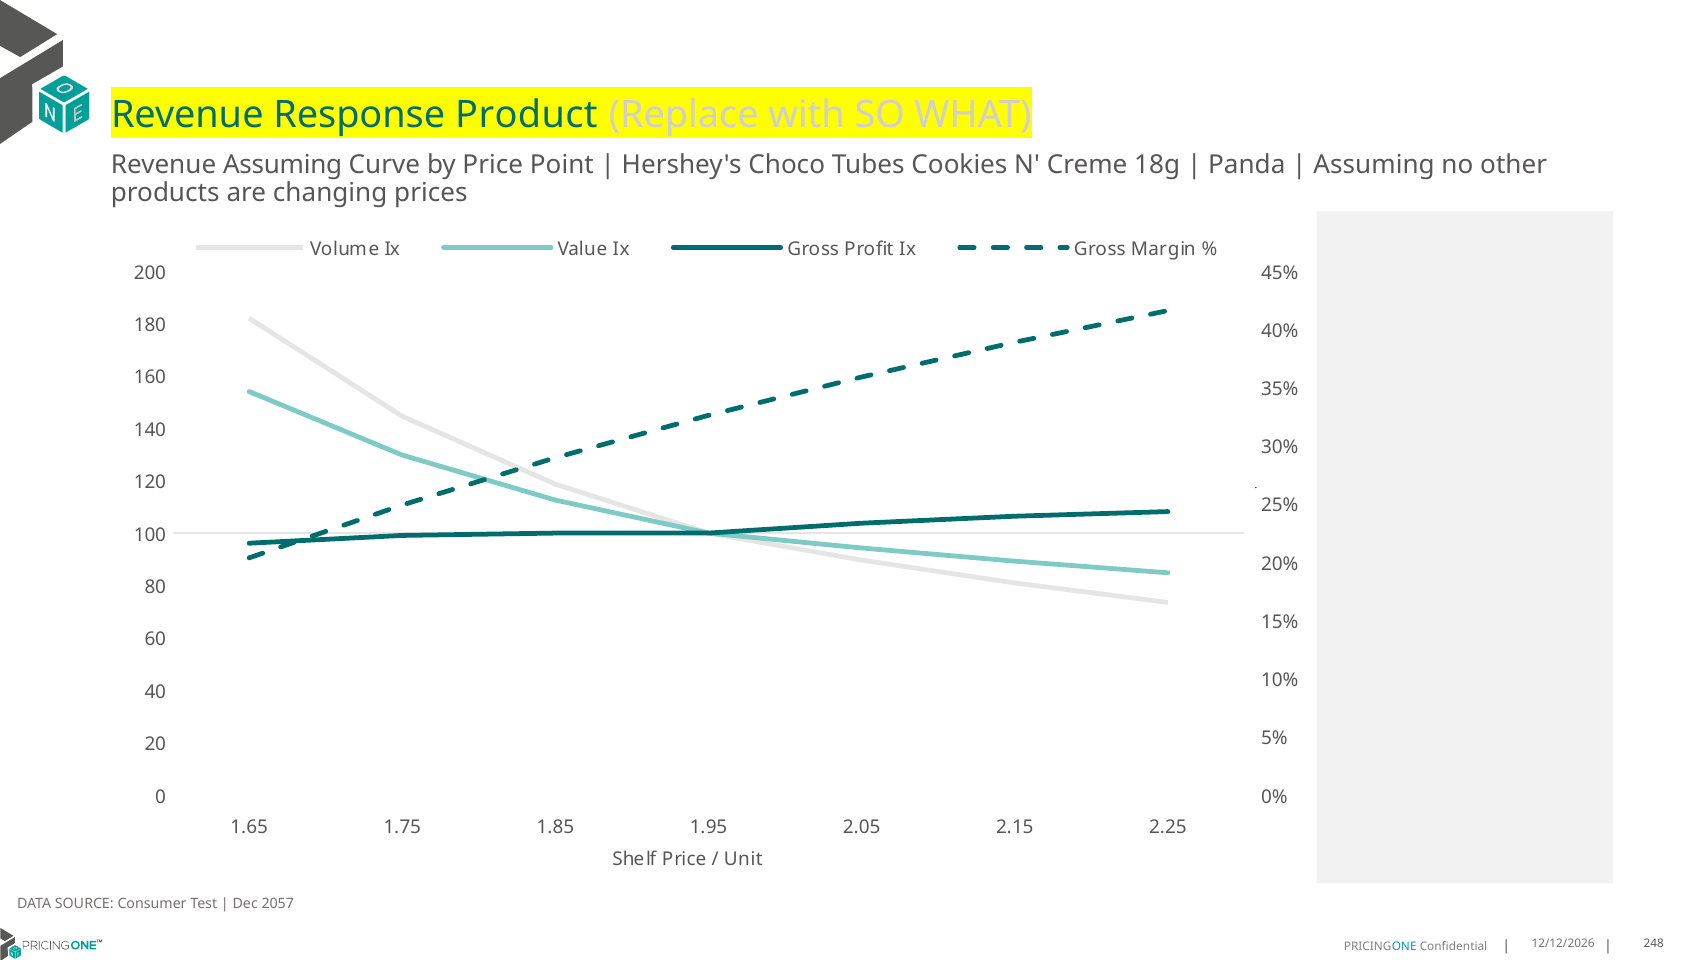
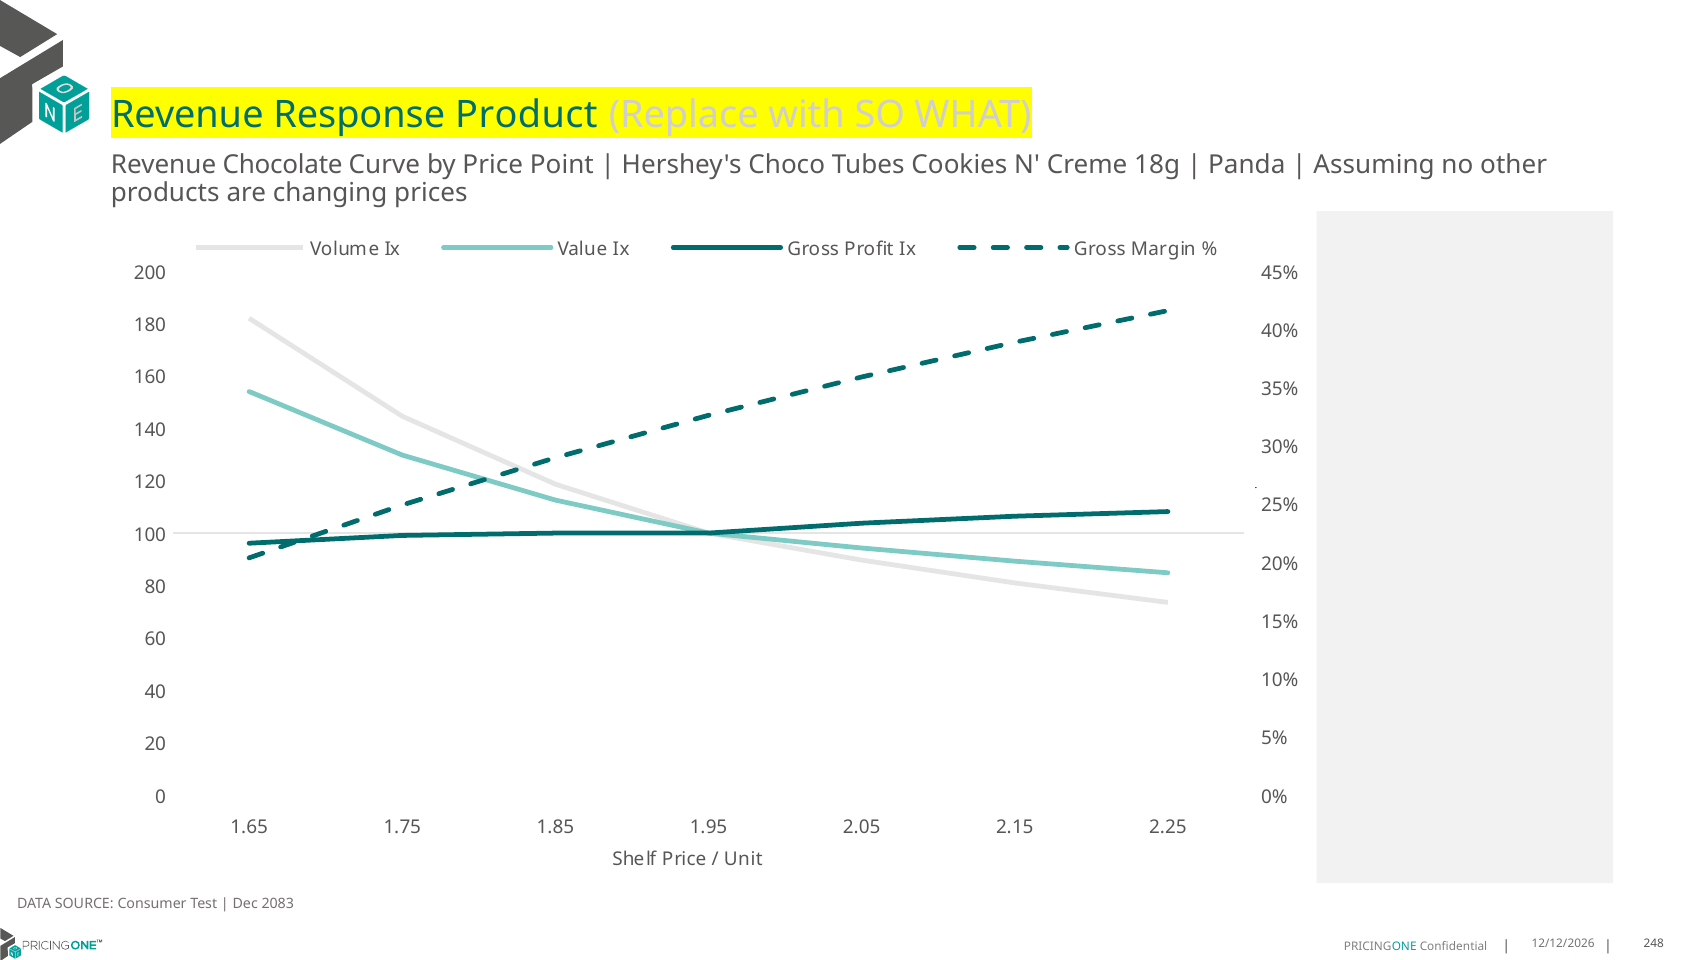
Revenue Assuming: Assuming -> Chocolate (283, 165)
2057: 2057 -> 2083 (278, 904)
